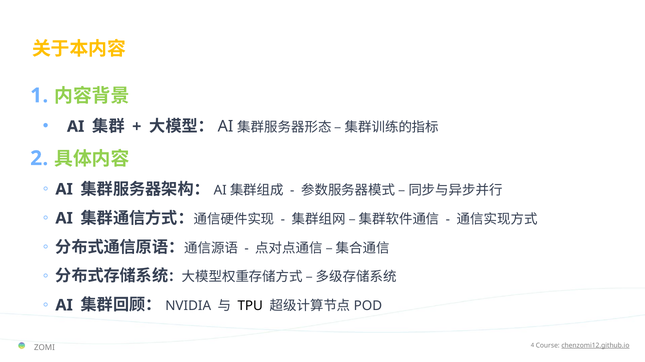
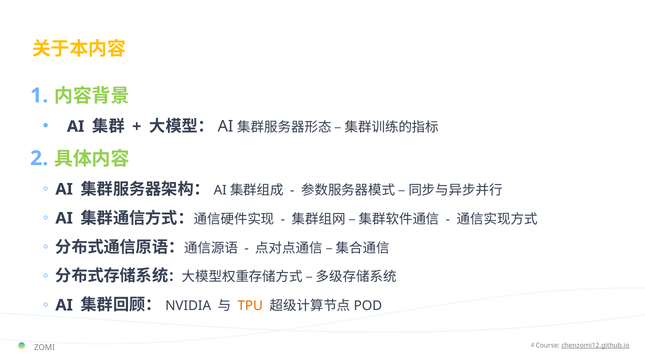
TPU colour: black -> orange (250, 307)
